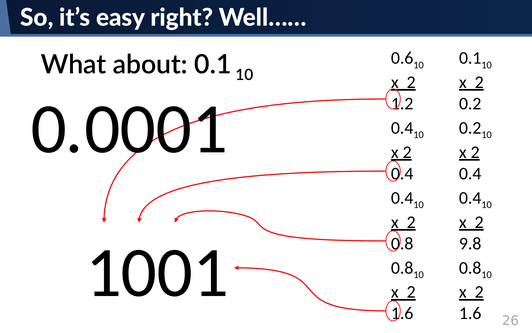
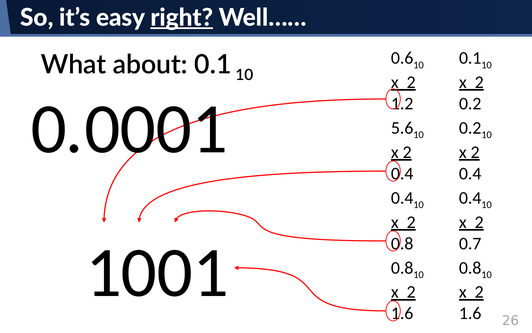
right underline: none -> present (182, 18)
0.4: 0.4 -> 5.6 (402, 128)
9.8: 9.8 -> 0.7 (470, 243)
